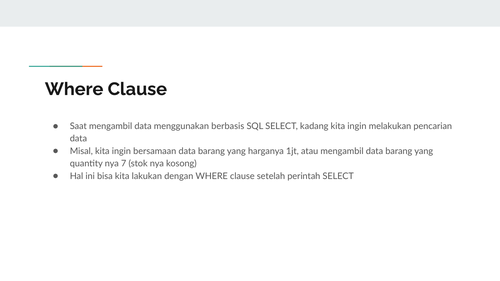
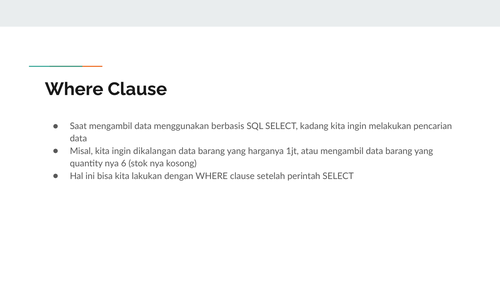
bersamaan: bersamaan -> dikalangan (155, 151)
7: 7 -> 6 (124, 164)
